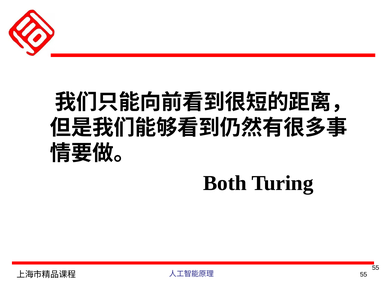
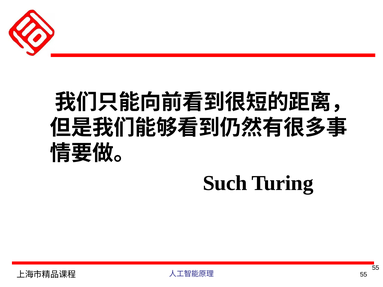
Both: Both -> Such (225, 183)
